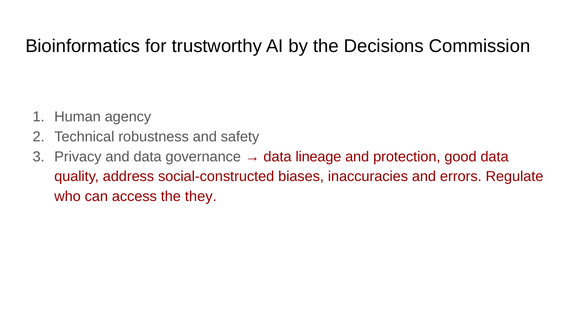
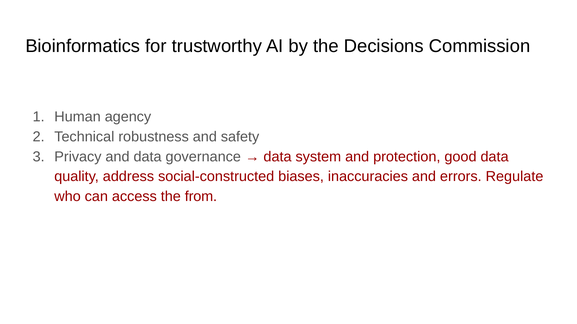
lineage: lineage -> system (318, 157)
they: they -> from (201, 197)
